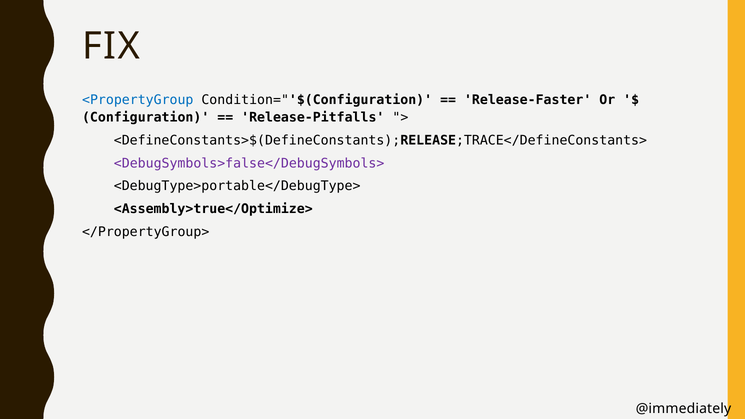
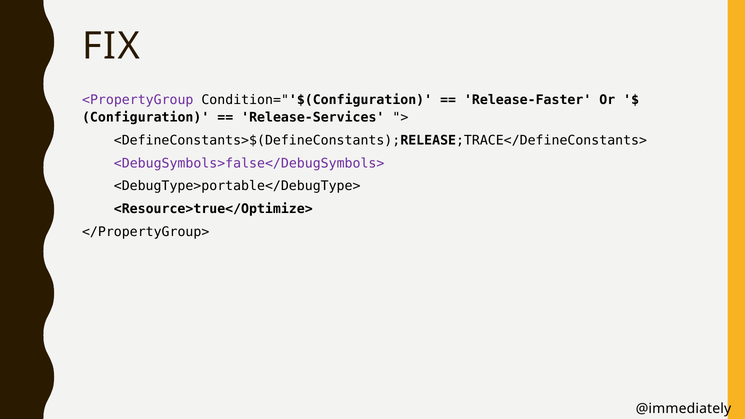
<PropertyGroup colour: blue -> purple (138, 100)
Release-Pitfalls: Release-Pitfalls -> Release-Services (313, 118)
<Assembly>true</Optimize>: <Assembly>true</Optimize> -> <Resource>true</Optimize> (213, 209)
